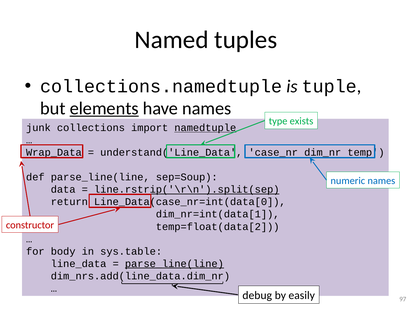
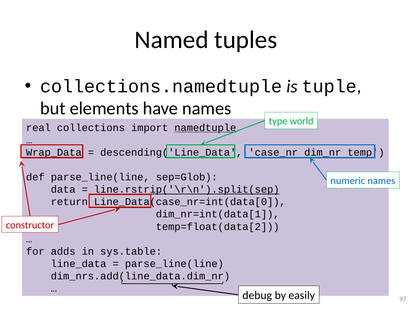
elements underline: present -> none (104, 108)
exists: exists -> world (302, 121)
junk: junk -> real (38, 128)
understand('Line_Data: understand('Line_Data -> descending('Line_Data (171, 152)
sep=Soup: sep=Soup -> sep=Glob (187, 177)
body: body -> adds (63, 251)
parse_line(line underline: present -> none (174, 264)
